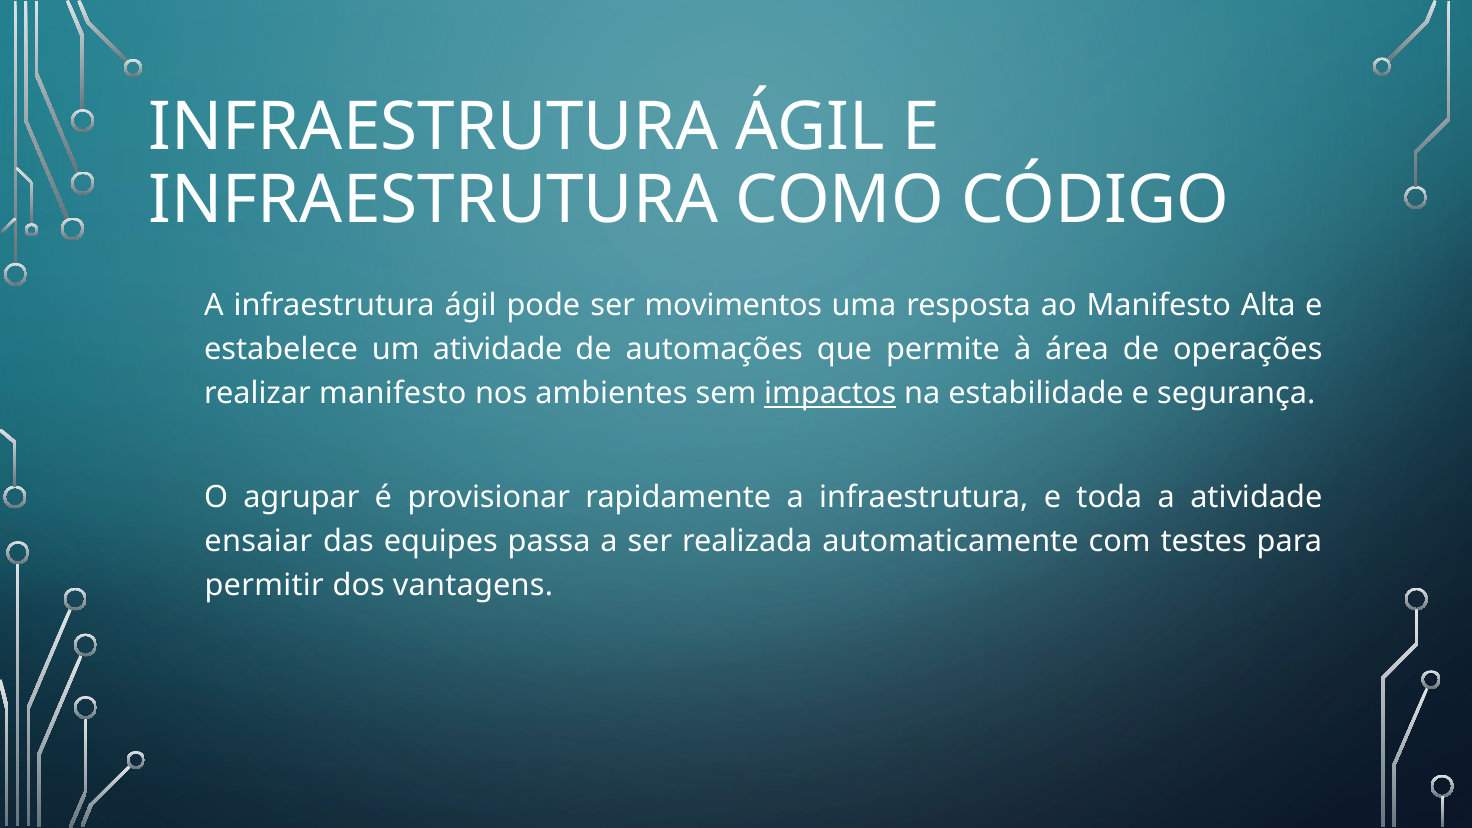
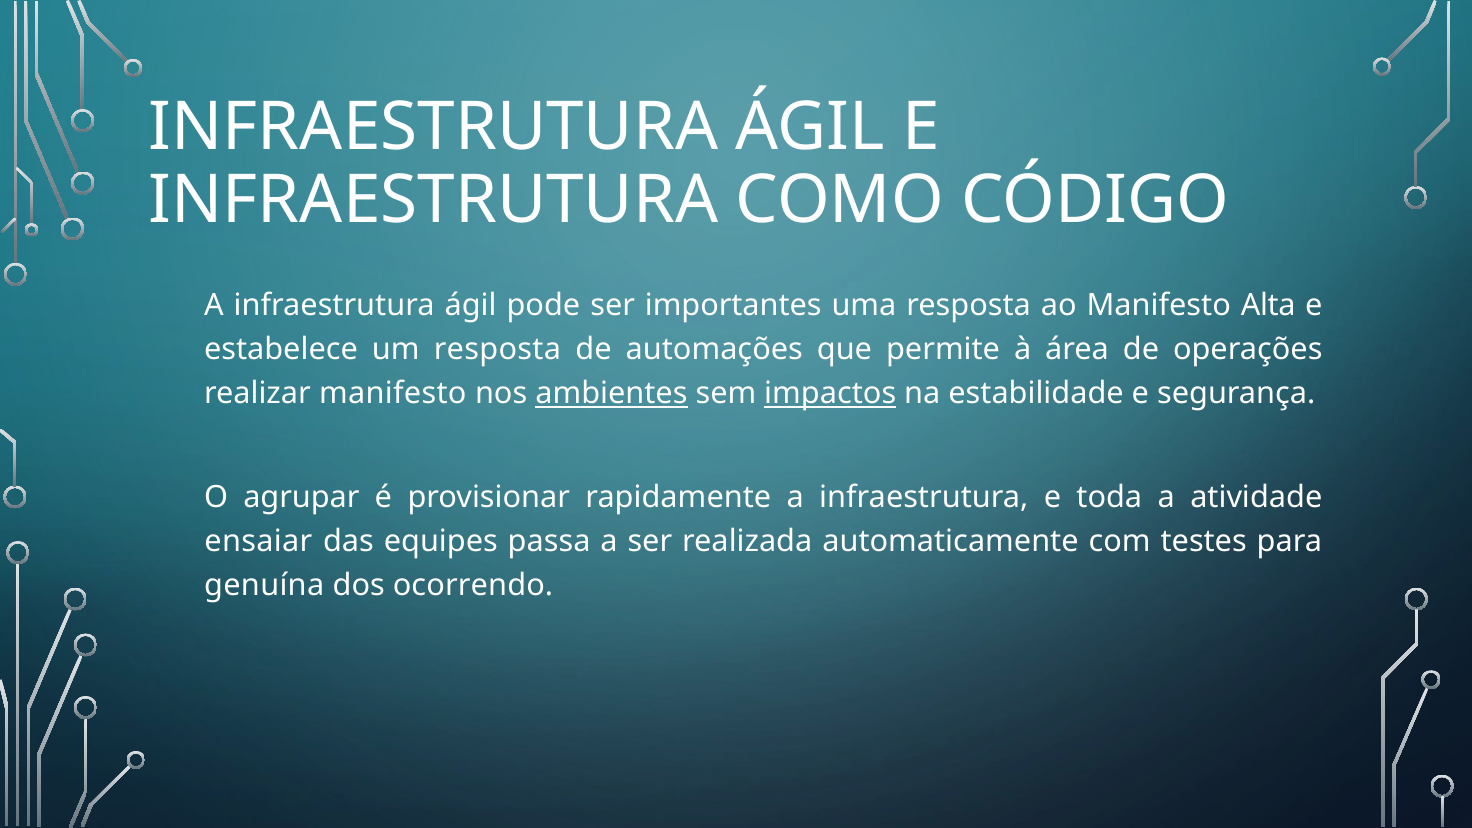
movimentos: movimentos -> importantes (733, 305)
um atividade: atividade -> resposta (497, 349)
ambientes underline: none -> present (611, 393)
permitir: permitir -> genuína (264, 586)
vantagens: vantagens -> ocorrendo (473, 586)
